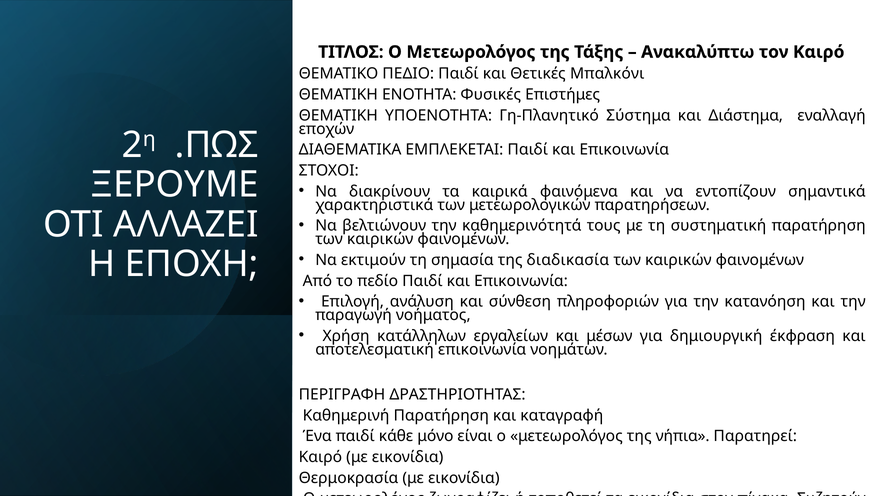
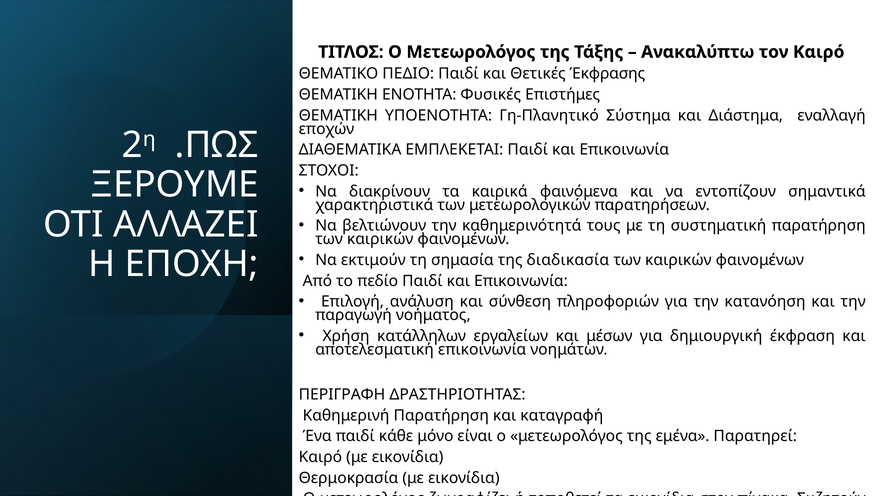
Μπαλκόνι: Μπαλκόνι -> Έκφρασης (607, 74)
νήπια: νήπια -> εμένα (683, 436)
